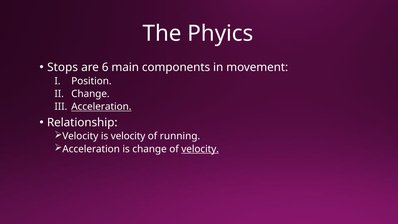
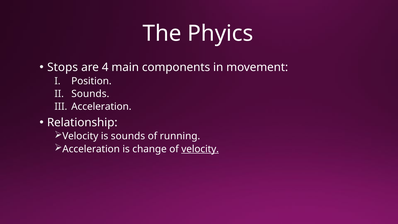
6: 6 -> 4 (105, 67)
Change: Change -> Sounds (90, 94)
Acceleration underline: present -> none (101, 107)
is velocity: velocity -> sounds (128, 136)
